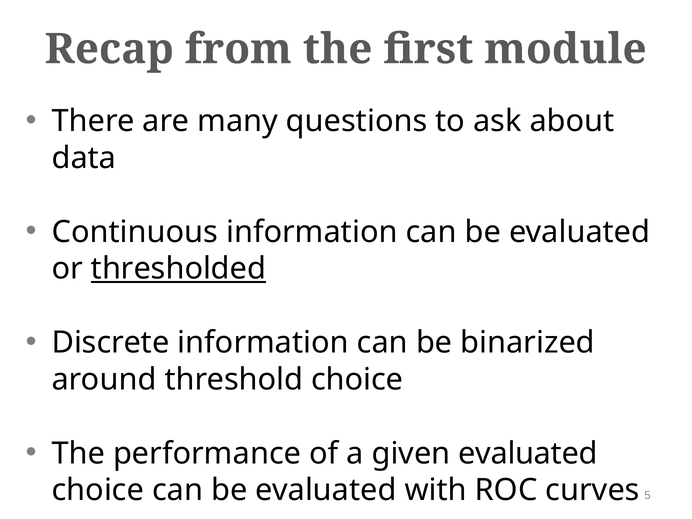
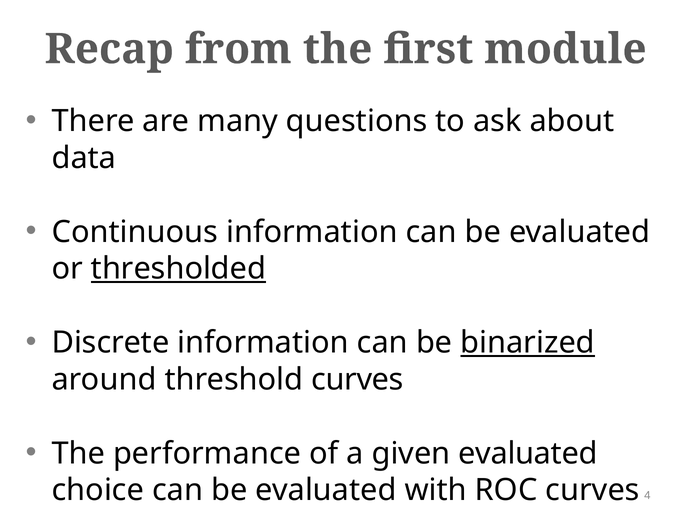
binarized underline: none -> present (528, 343)
threshold choice: choice -> curves (357, 380)
5: 5 -> 4 (647, 496)
